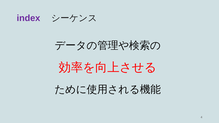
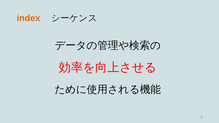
index colour: purple -> orange (28, 18)
